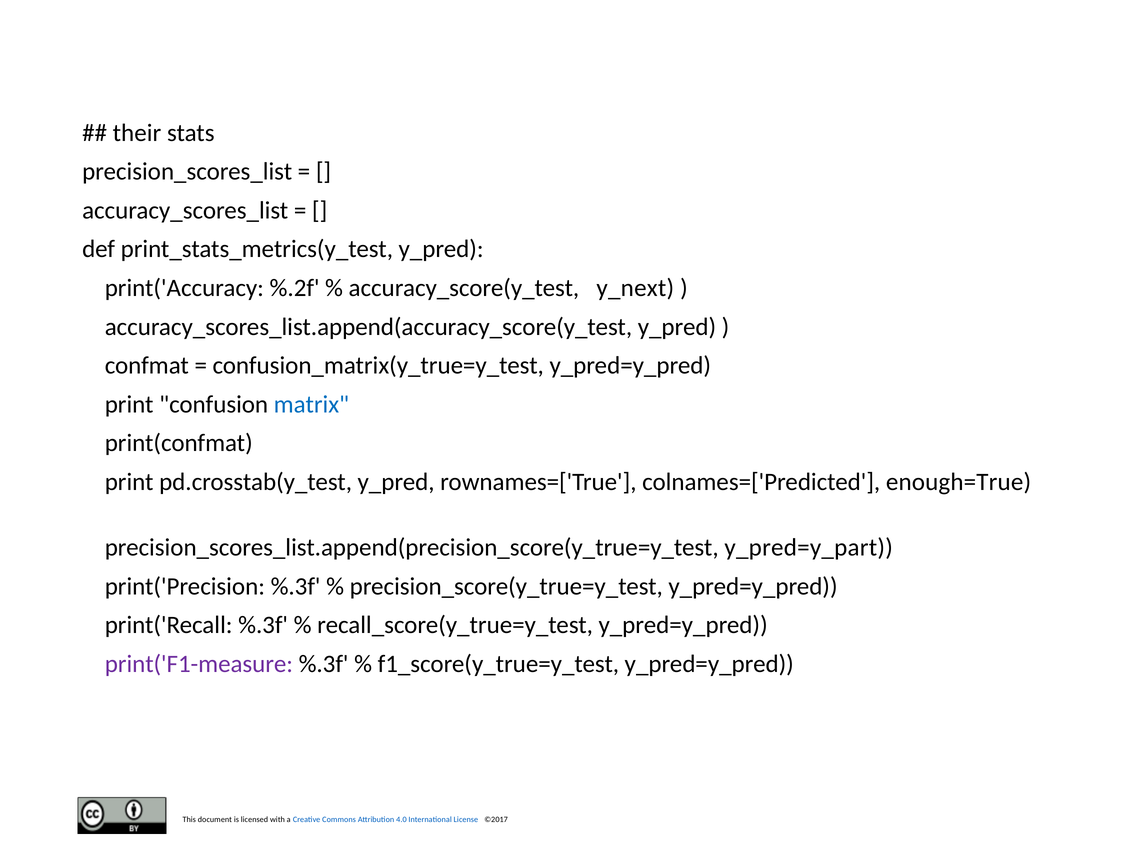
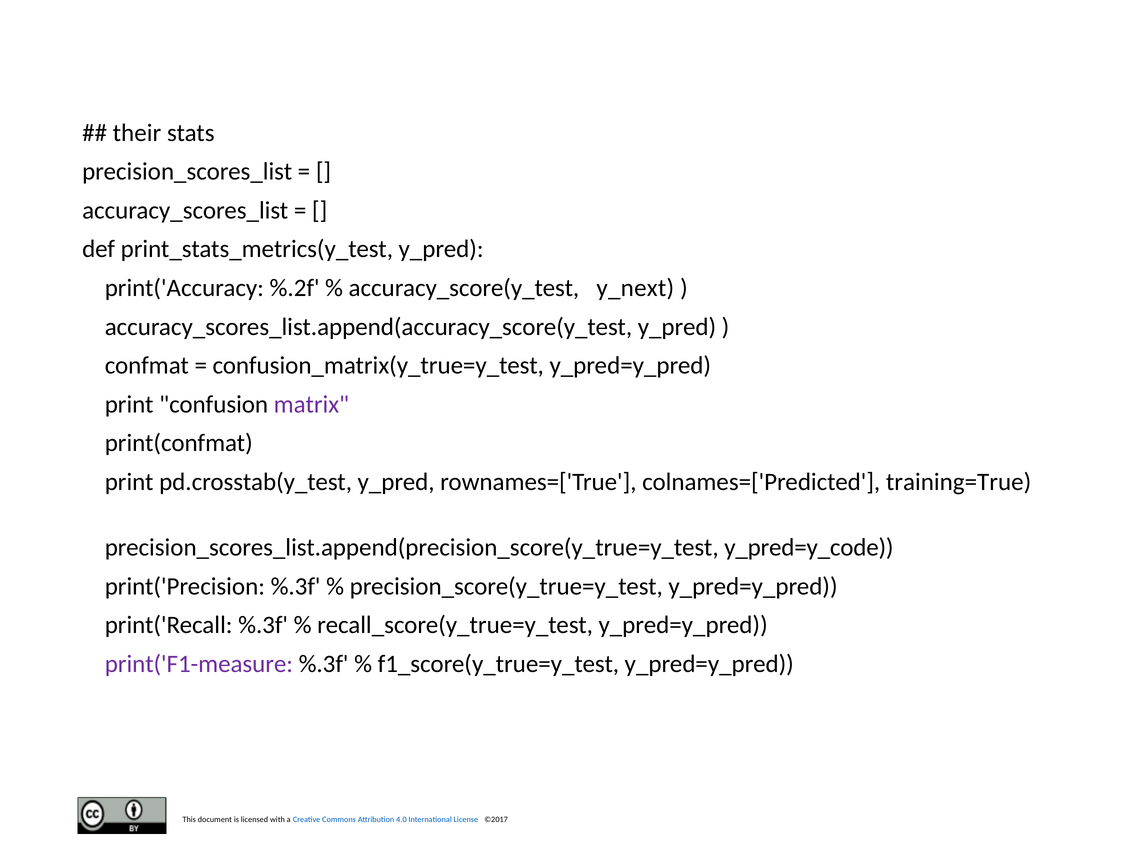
matrix colour: blue -> purple (311, 404)
enough=True: enough=True -> training=True (959, 482)
y_pred=y_part: y_pred=y_part -> y_pred=y_code (809, 548)
